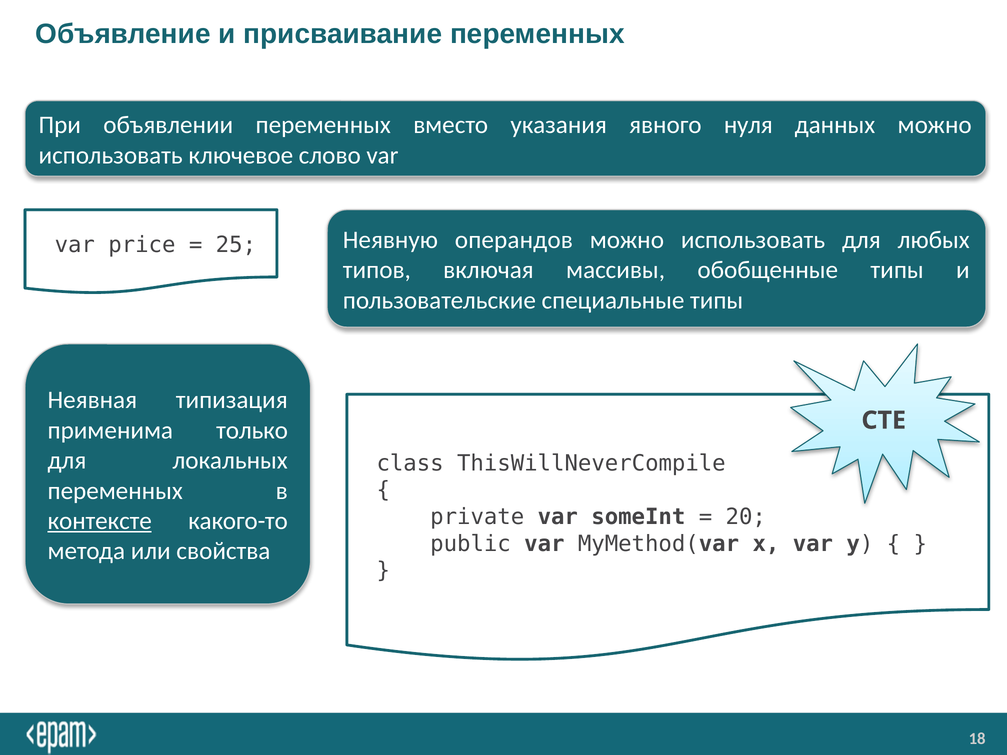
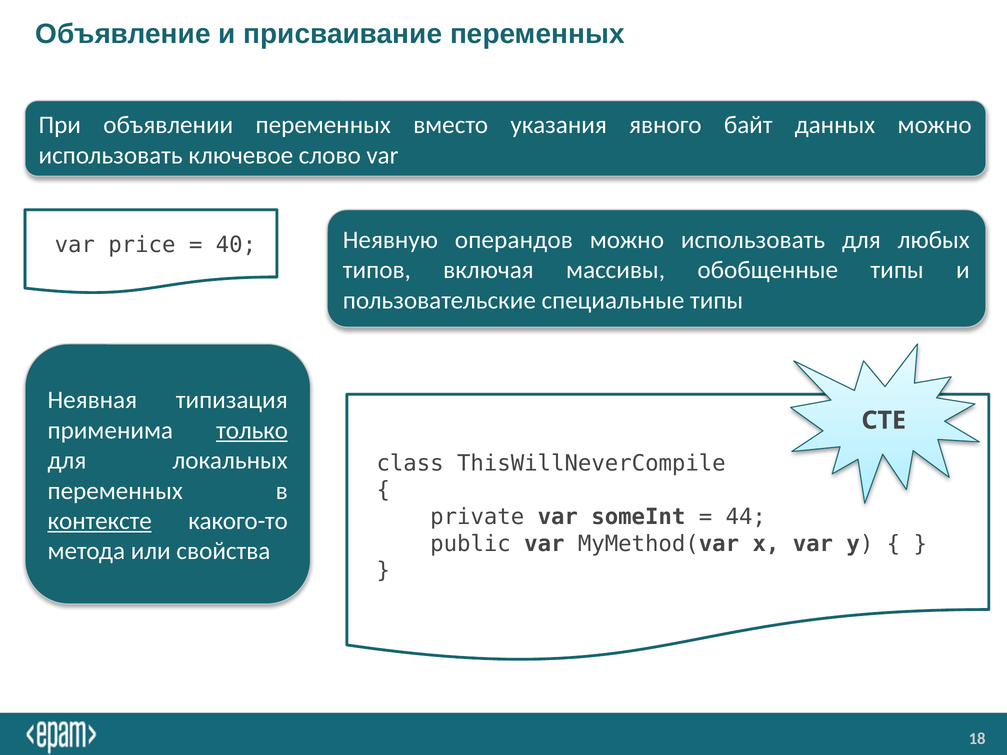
нуля: нуля -> байт (748, 125)
25: 25 -> 40 (236, 245)
только underline: none -> present (252, 430)
20: 20 -> 44 (746, 517)
